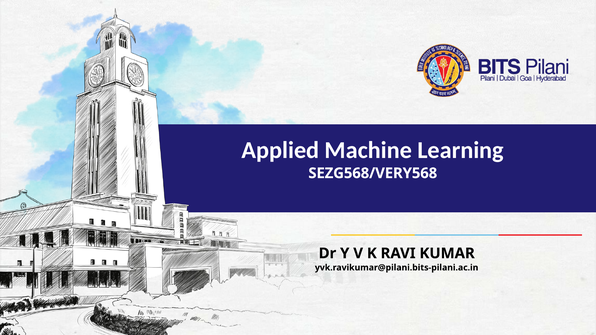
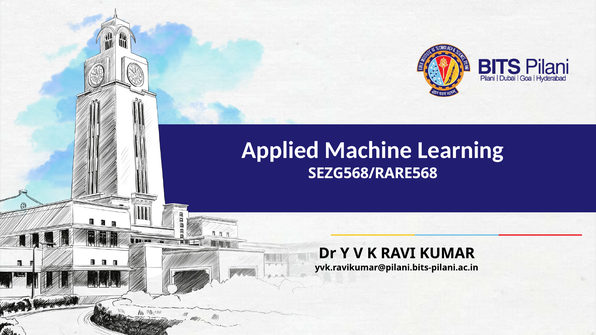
SEZG568/VERY568: SEZG568/VERY568 -> SEZG568/RARE568 (373, 173)
